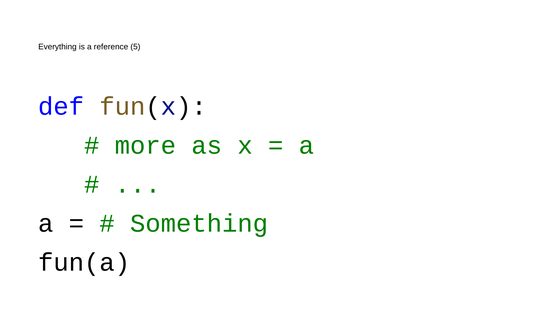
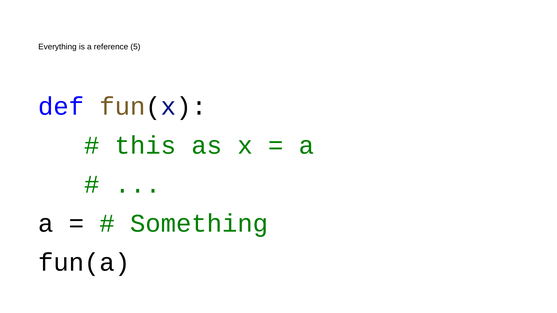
more: more -> this (146, 146)
